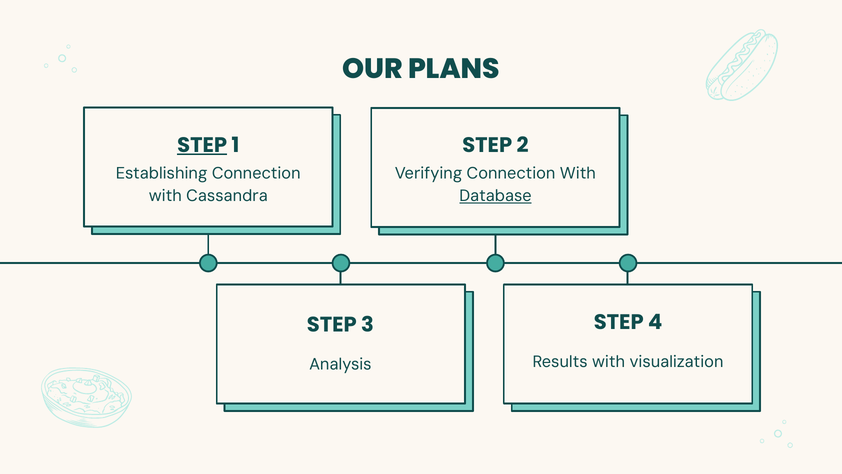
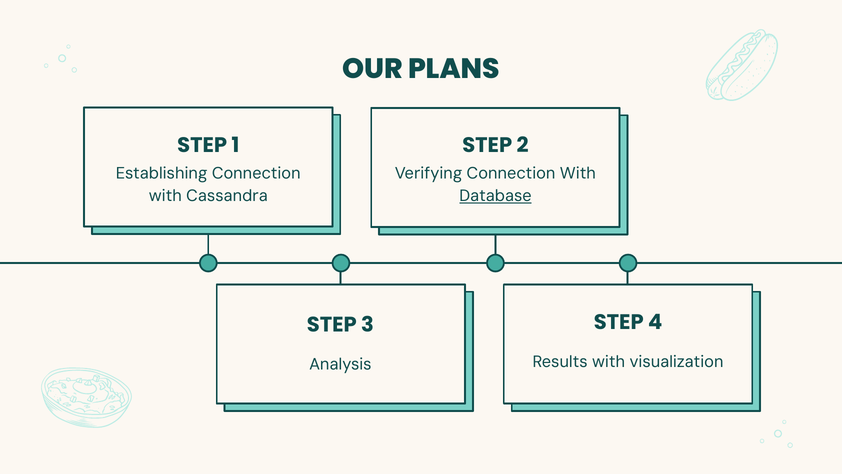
STEP underline: present -> none (202, 145)
